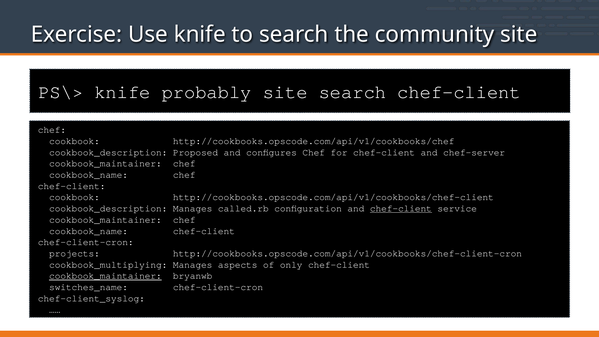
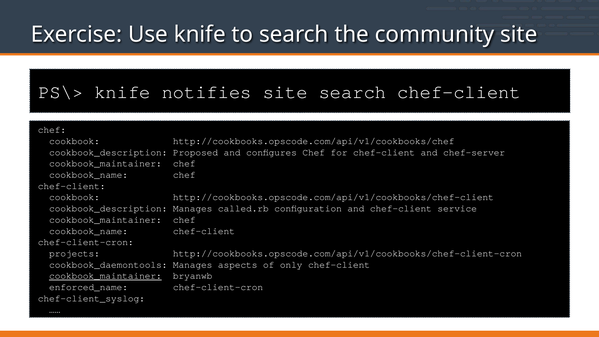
probably: probably -> notifies (207, 92)
chef-client underline: present -> none (401, 208)
cookbook_multiplying: cookbook_multiplying -> cookbook_daemontools (108, 265)
switches_name: switches_name -> enforced_name (89, 287)
